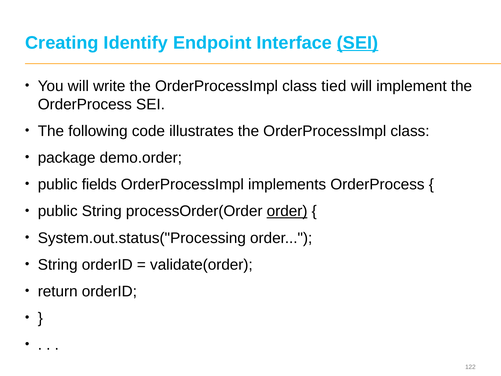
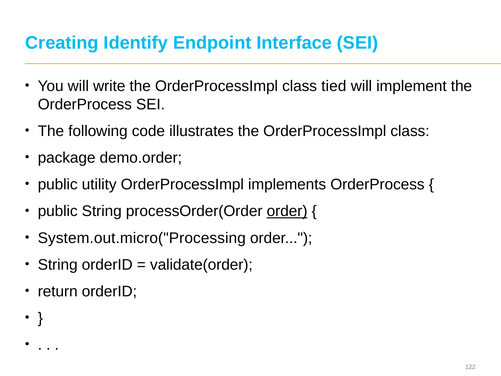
SEI underline: present -> none (358, 43)
fields: fields -> utility (99, 184)
System.out.status("Processing: System.out.status("Processing -> System.out.micro("Processing (142, 238)
